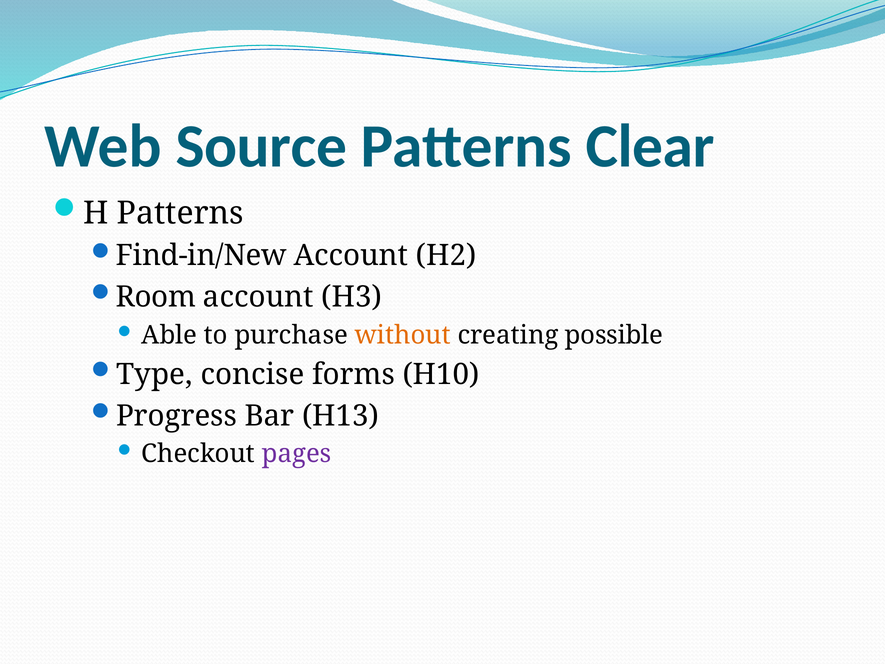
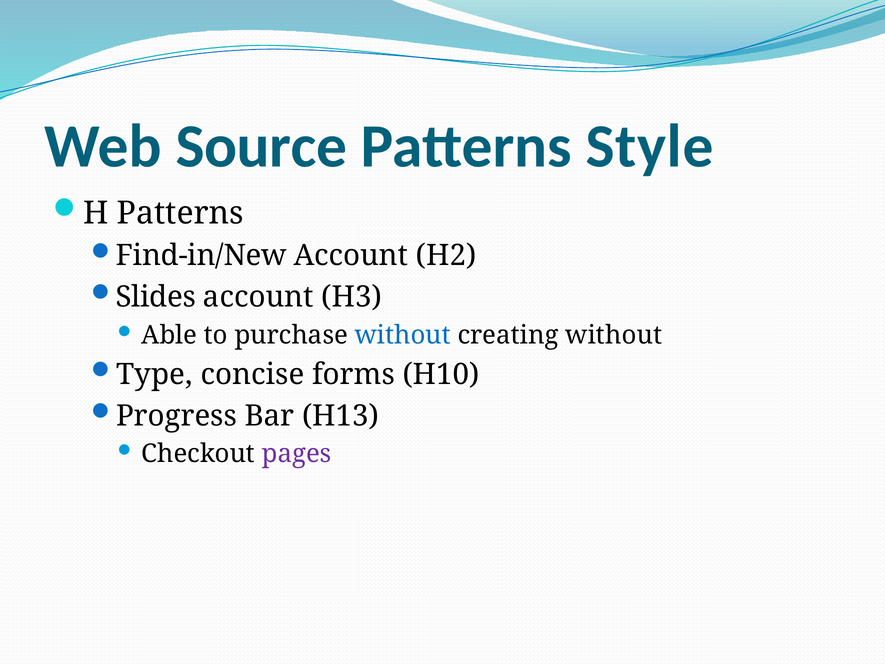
Clear: Clear -> Style (650, 146)
Room: Room -> Slides (156, 297)
without colour: orange -> blue (403, 335)
creating possible: possible -> without (614, 335)
